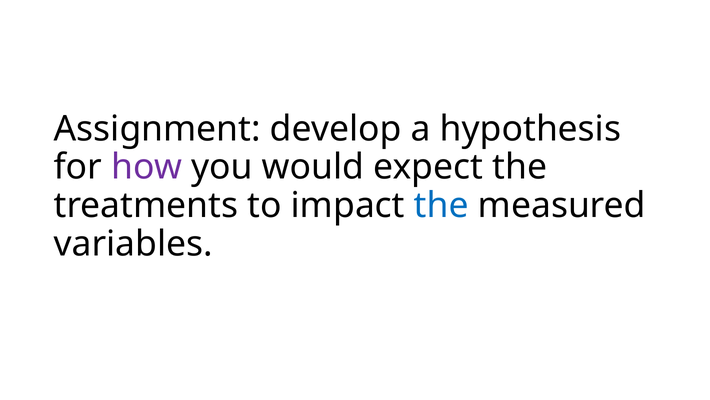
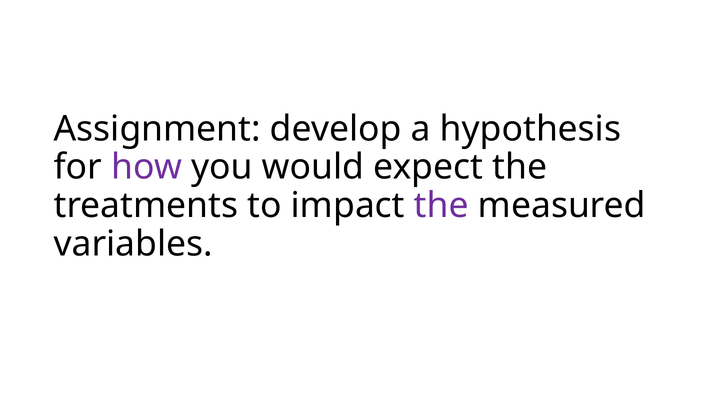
the colour: blue -> purple (441, 205)
